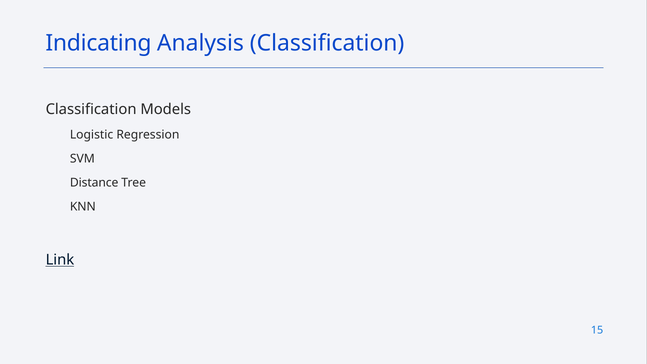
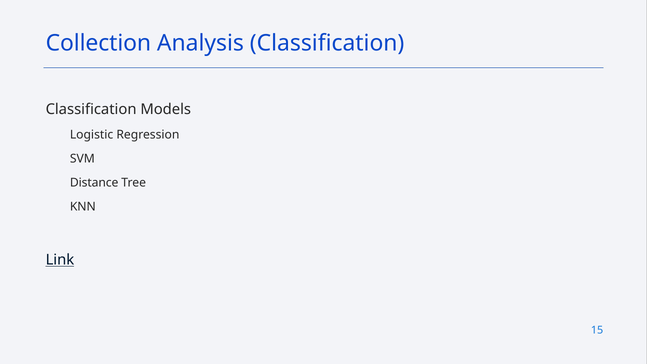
Indicating: Indicating -> Collection (98, 43)
